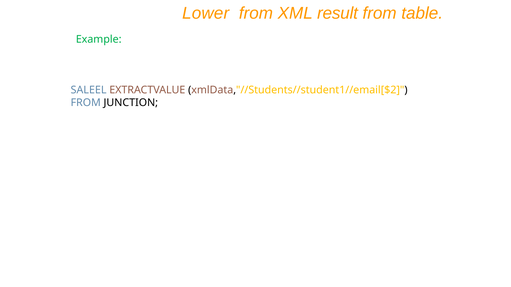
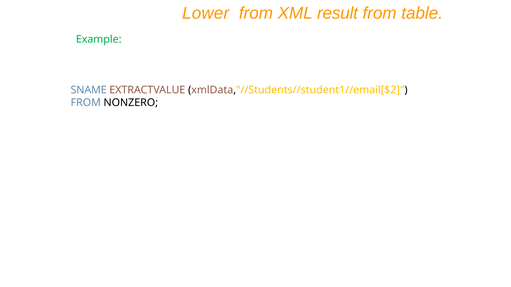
SALEEL: SALEEL -> SNAME (89, 90)
JUNCTION: JUNCTION -> NONZERO (131, 103)
